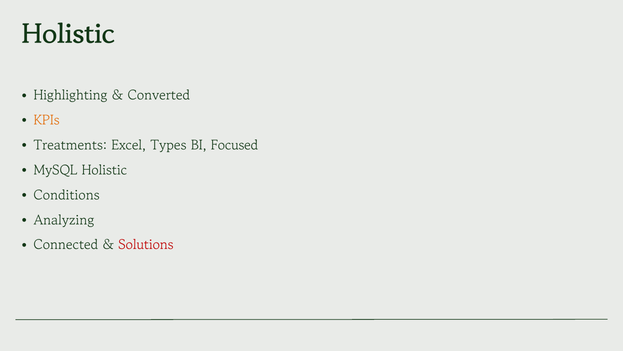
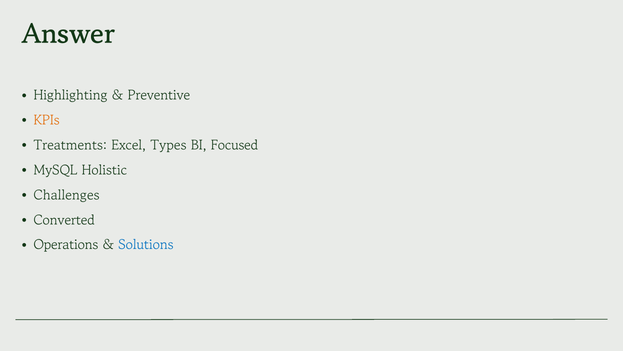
Holistic: Holistic -> Answer (68, 36)
Converted: Converted -> Preventive (159, 96)
Conditions: Conditions -> Challenges (67, 196)
Analyzing: Analyzing -> Converted (64, 221)
Connected: Connected -> Operations (66, 245)
Solutions colour: red -> blue (146, 245)
